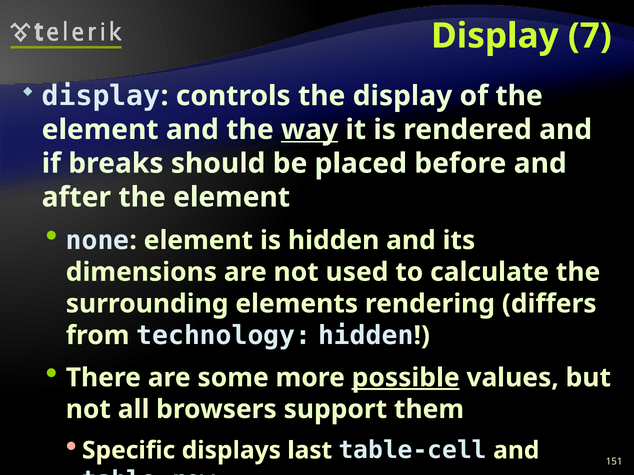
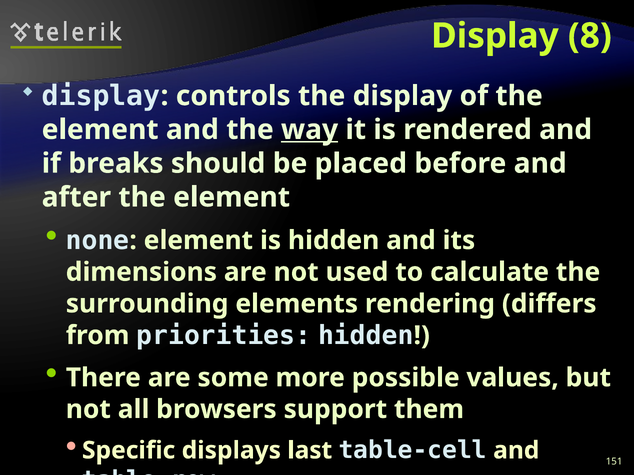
7: 7 -> 8 (590, 36)
technology: technology -> priorities (224, 336)
possible underline: present -> none (406, 378)
